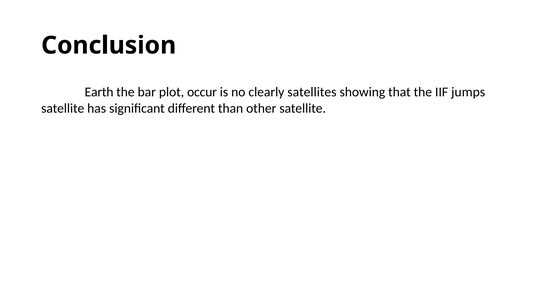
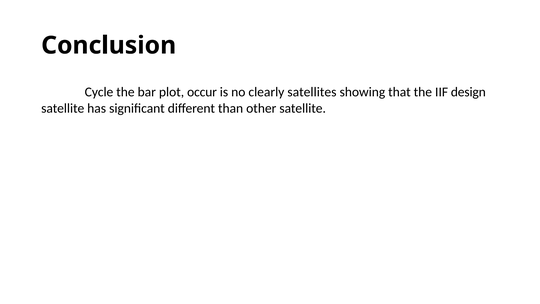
Earth: Earth -> Cycle (99, 92)
jumps: jumps -> design (468, 92)
